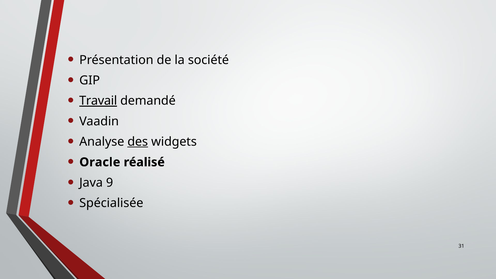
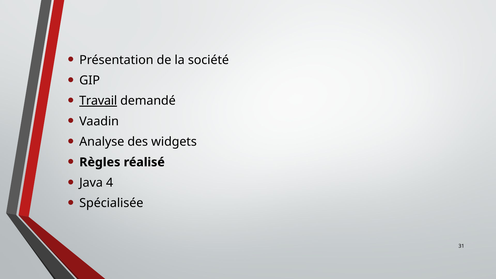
des underline: present -> none (138, 142)
Oracle: Oracle -> Règles (100, 162)
9: 9 -> 4 (110, 183)
